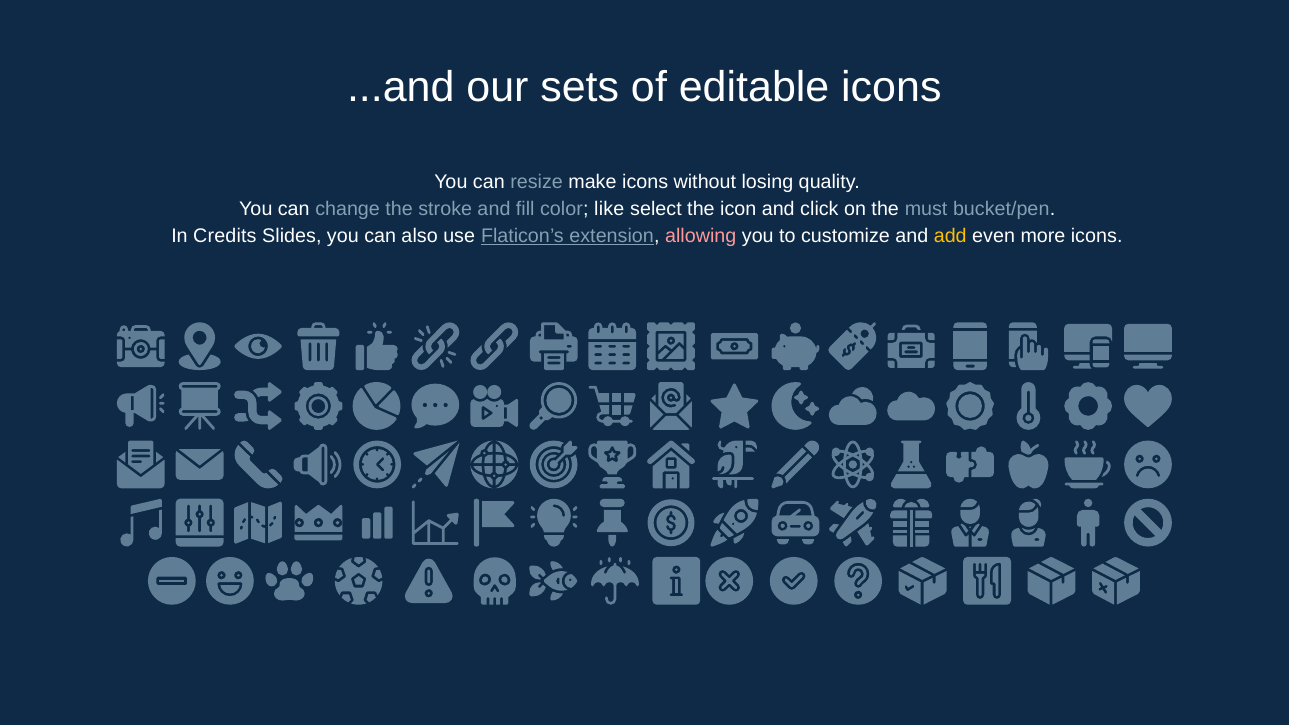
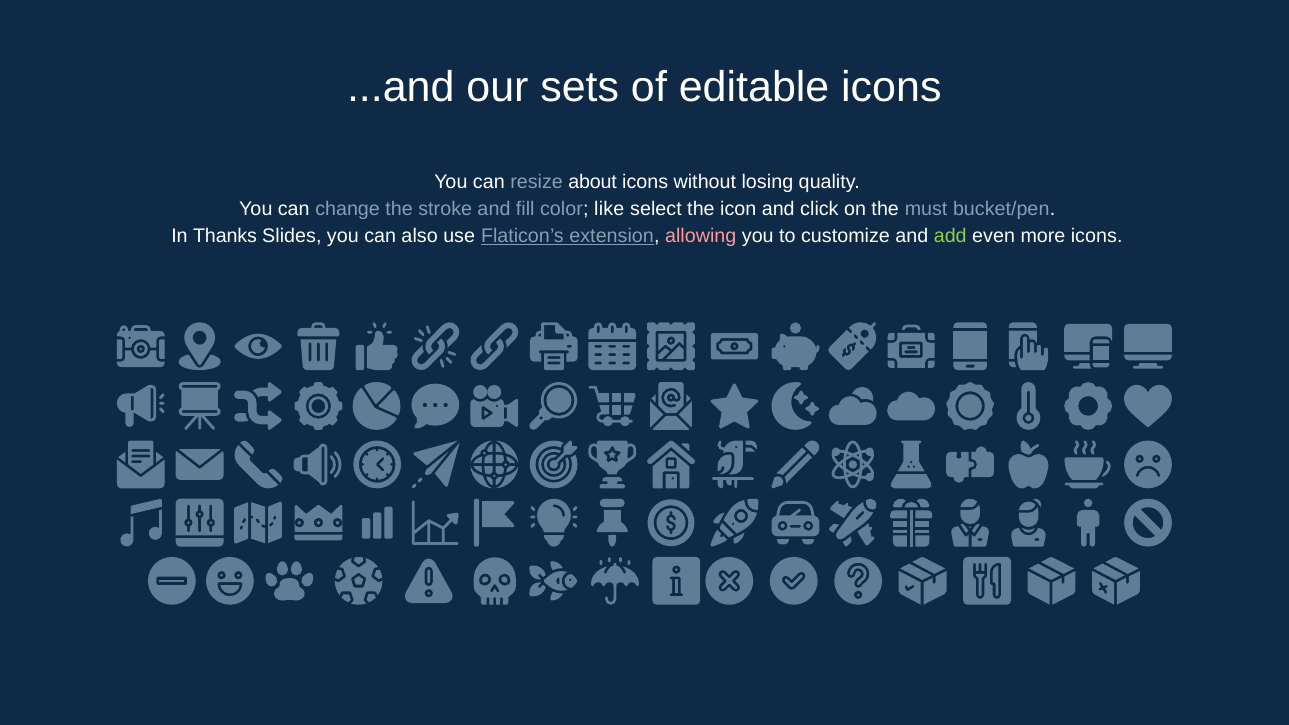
make: make -> about (593, 182)
Credits: Credits -> Thanks (225, 236)
add colour: yellow -> light green (950, 236)
